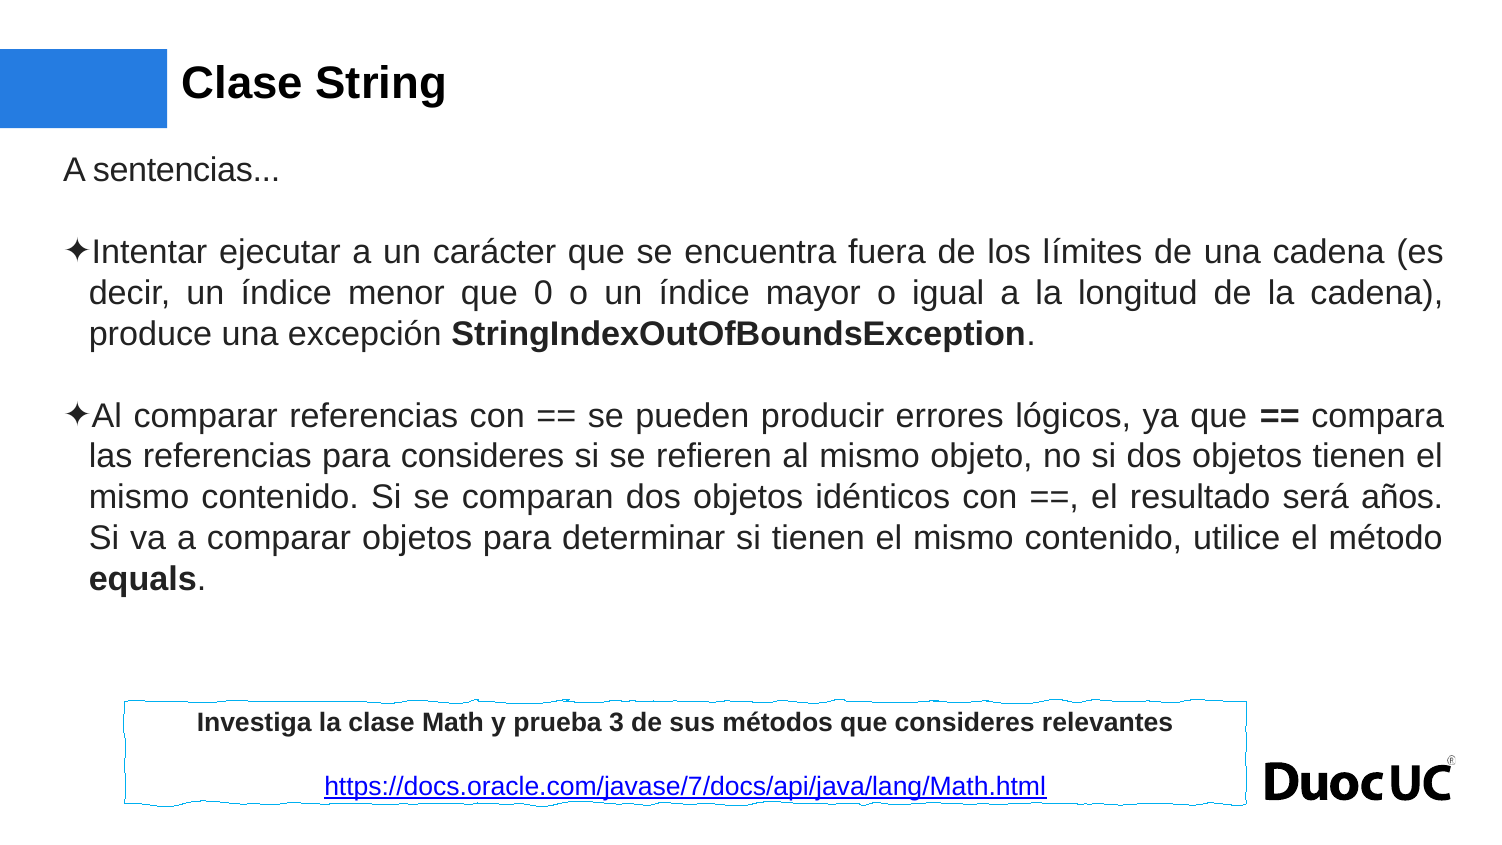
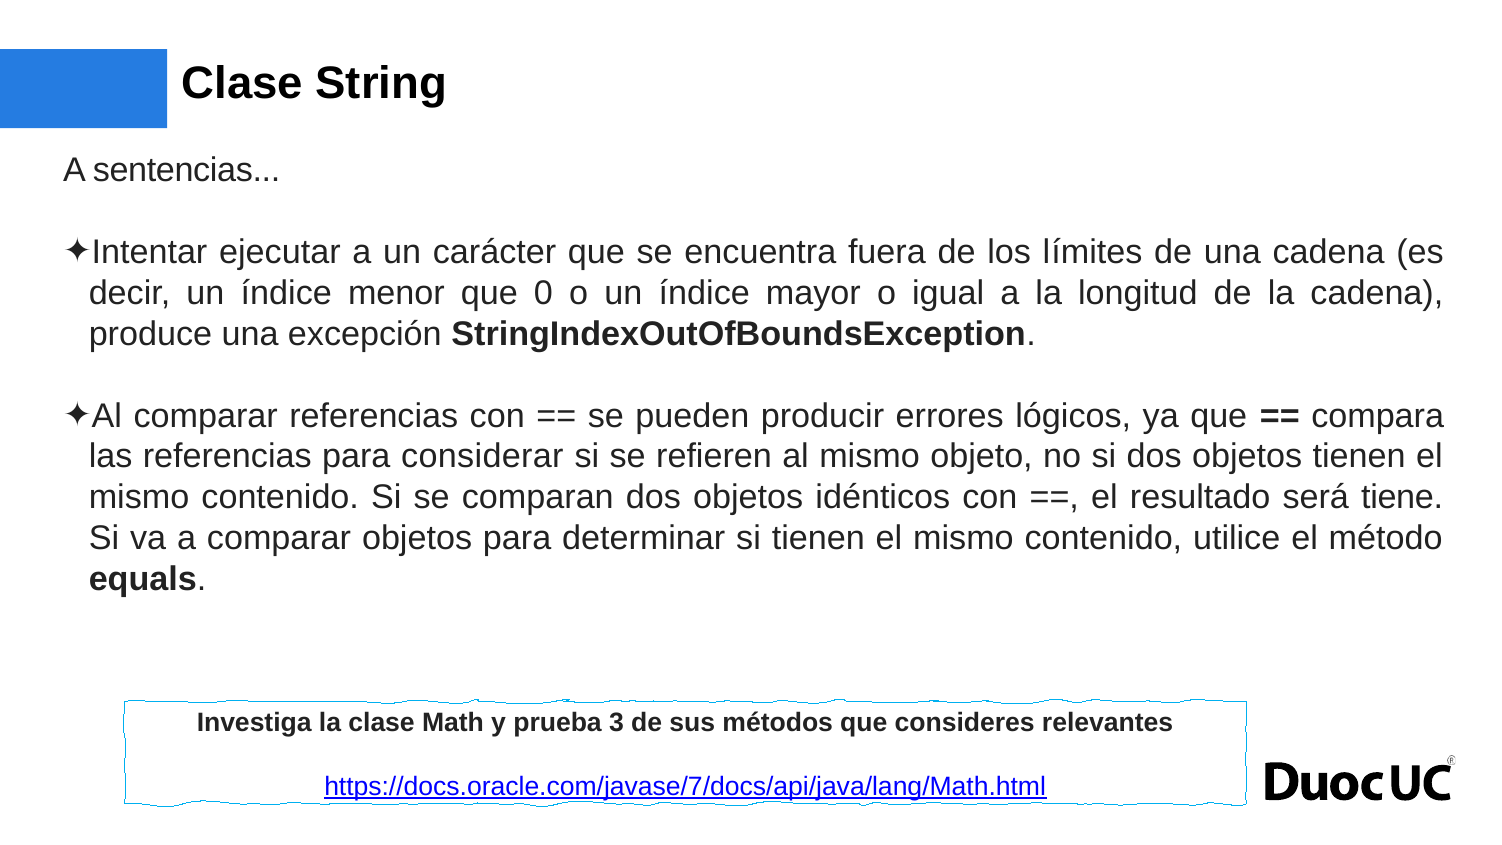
para consideres: consideres -> considerar (482, 457)
años: años -> tiene (1402, 498)
